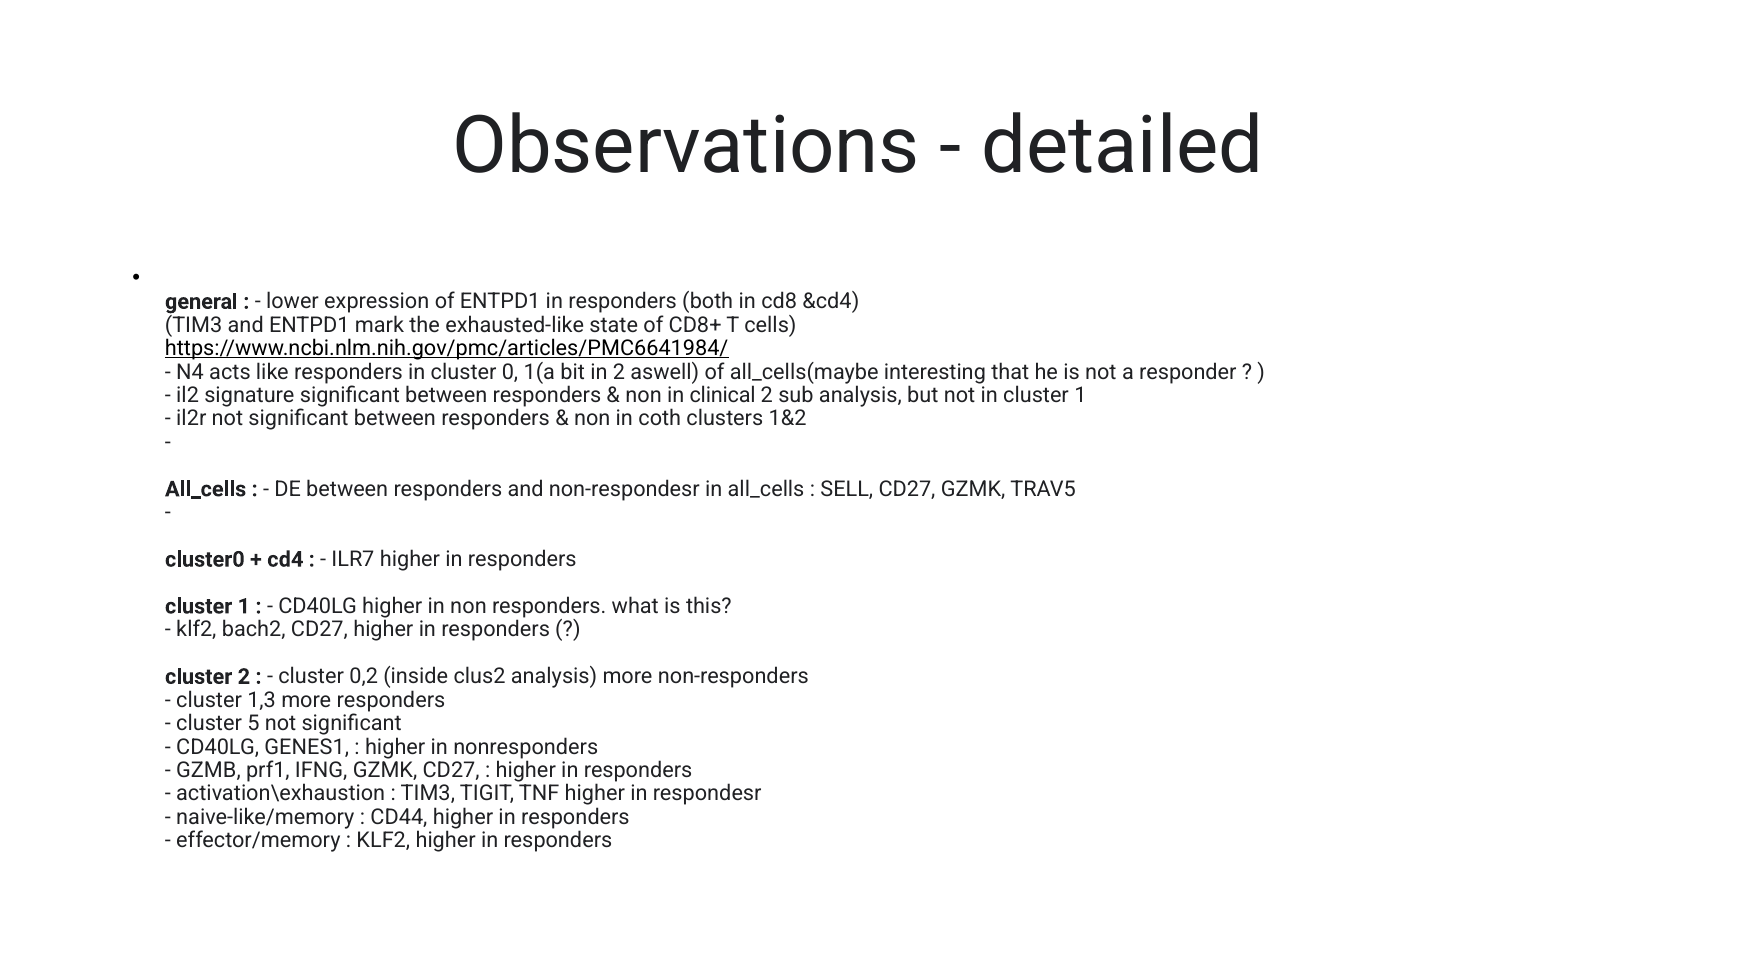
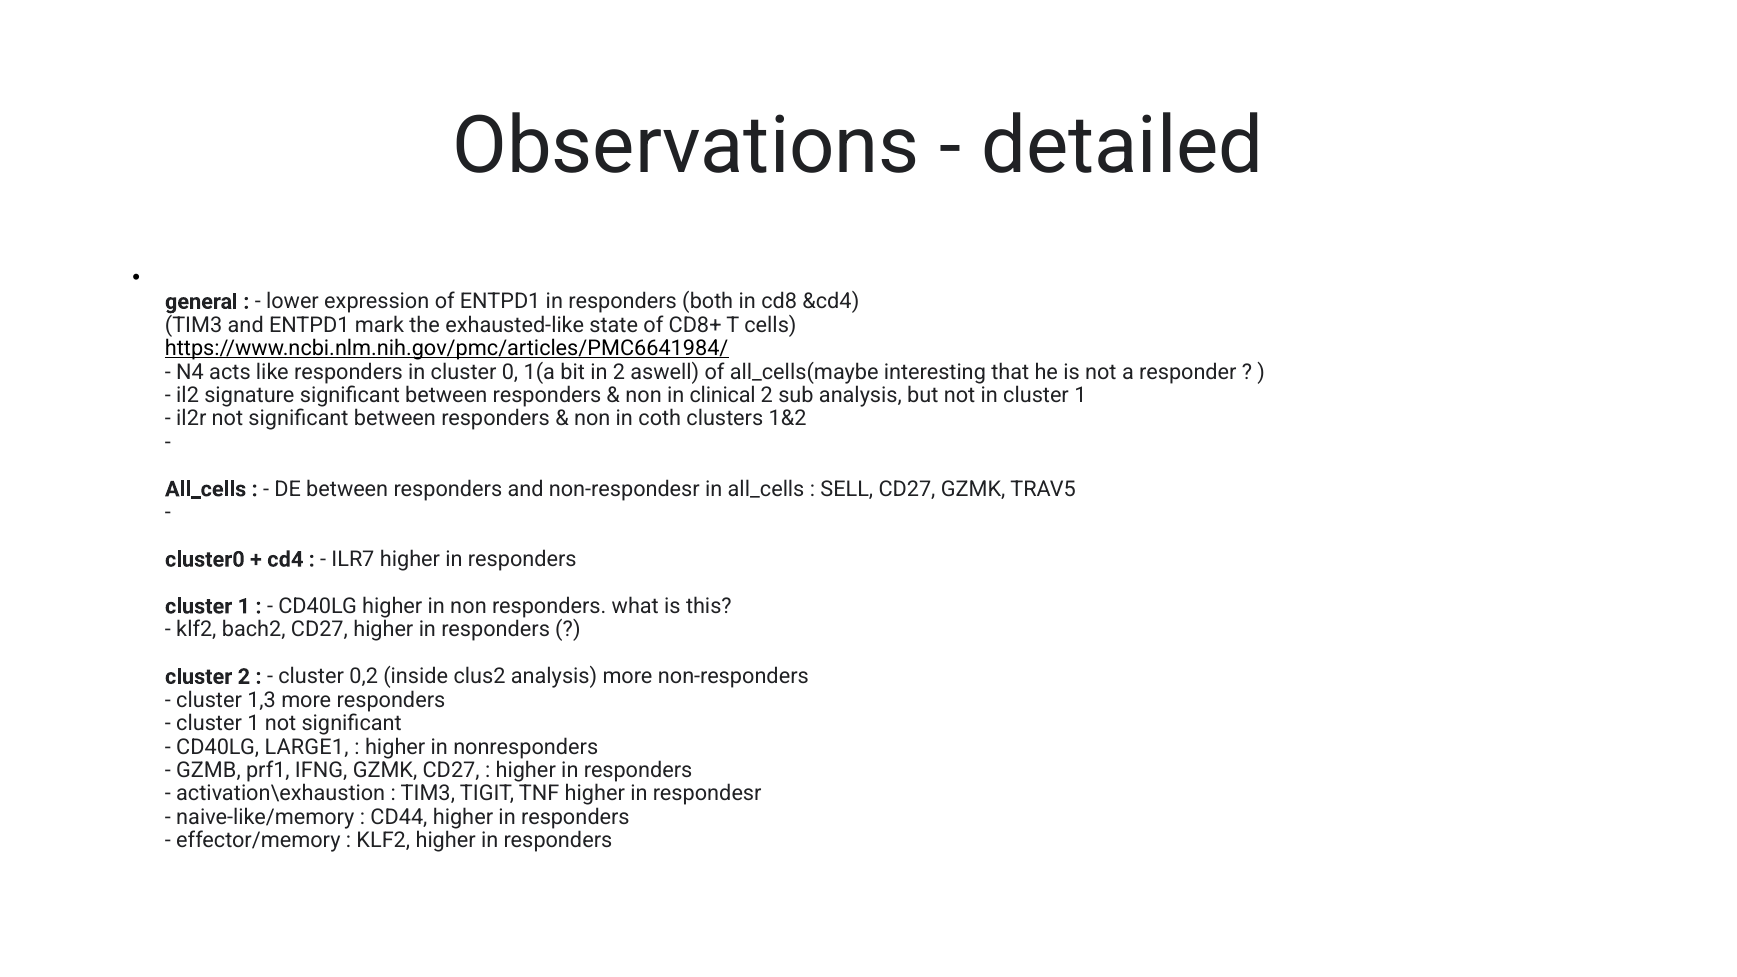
5: 5 -> 1 (253, 724)
GENES1: GENES1 -> LARGE1 (307, 747)
